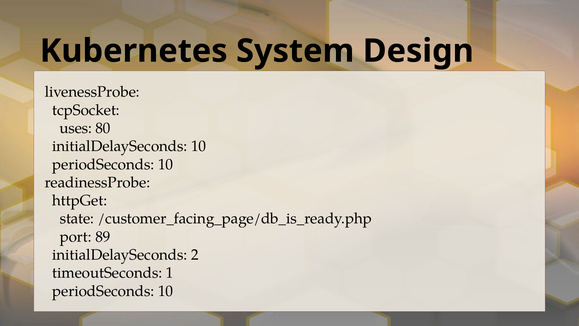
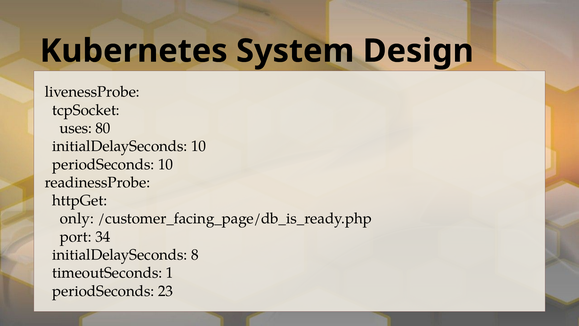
state: state -> only (77, 219)
89: 89 -> 34 (103, 237)
2: 2 -> 8 (195, 255)
10: 10 -> 23 (166, 291)
